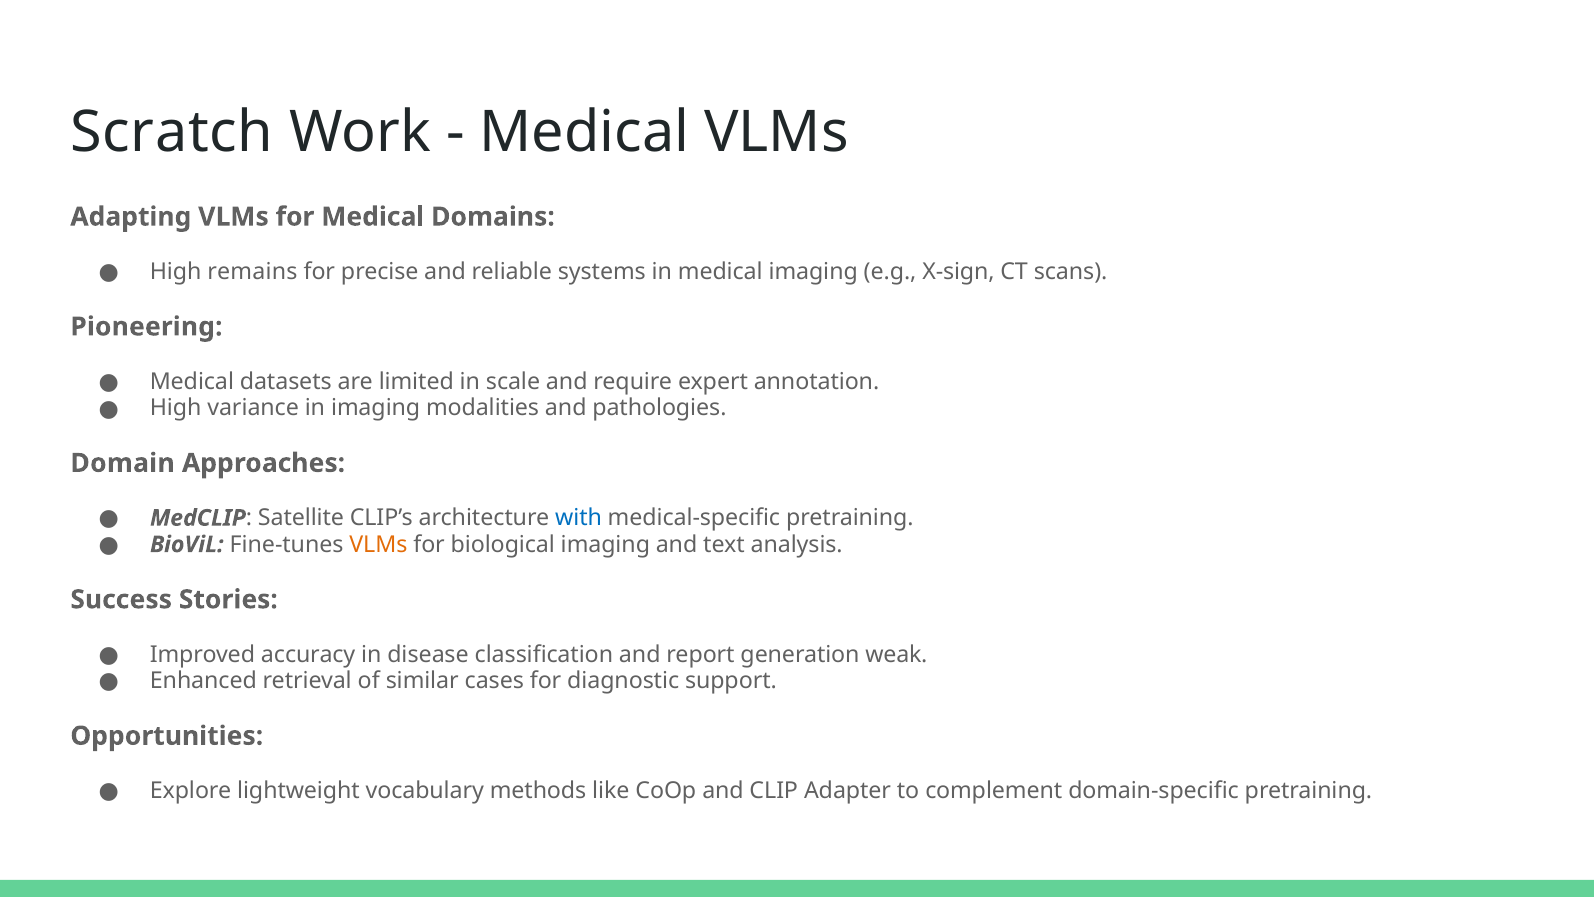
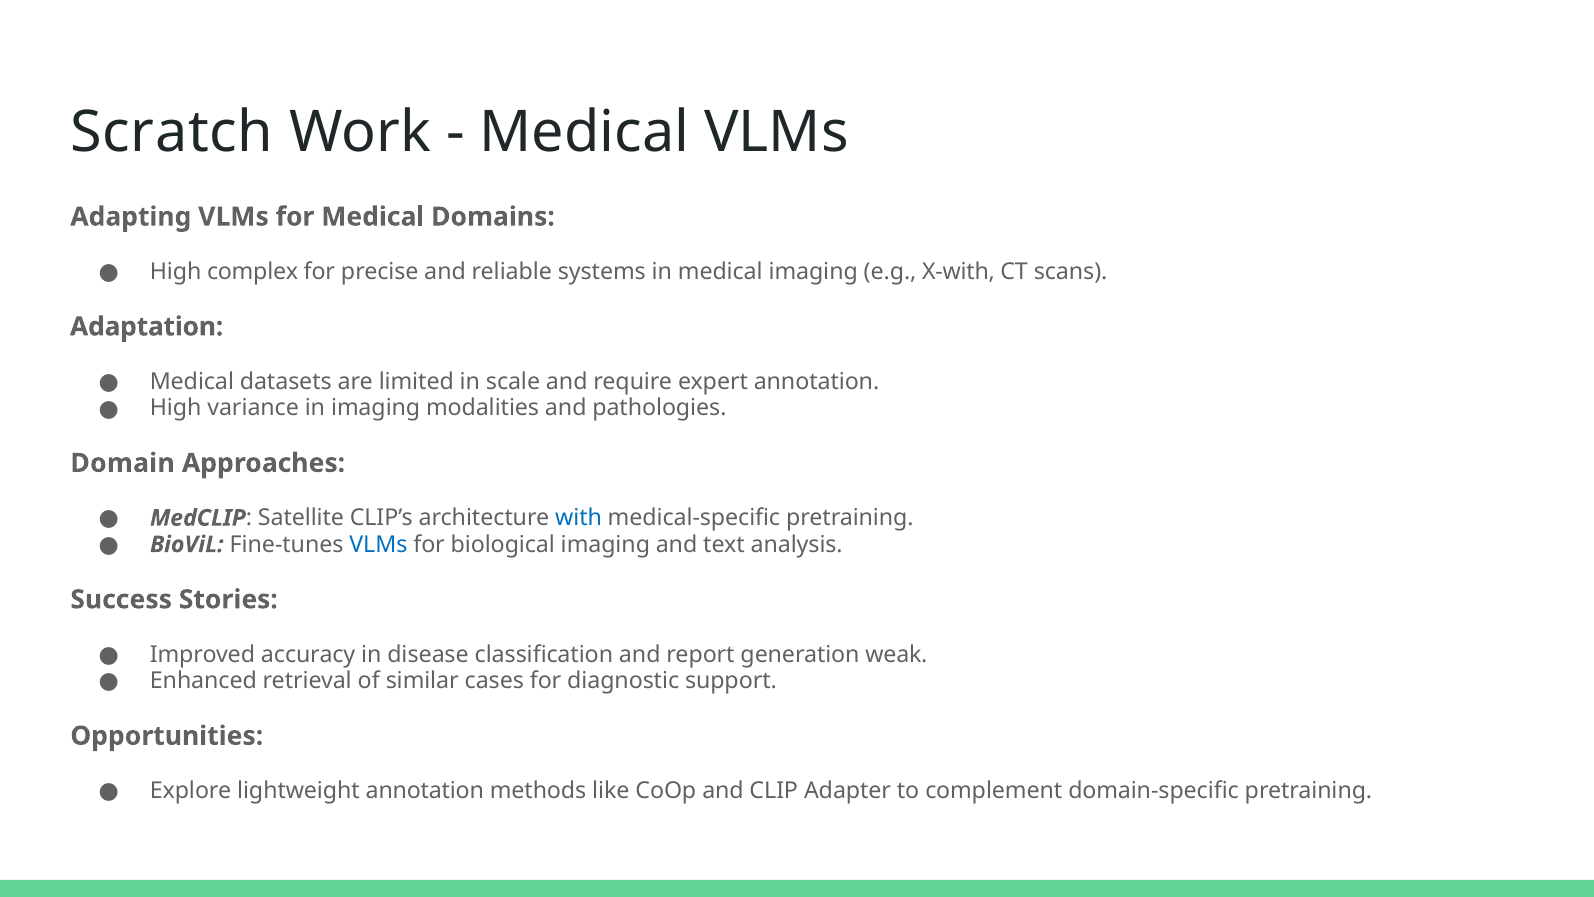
remains: remains -> complex (253, 272)
X-sign: X-sign -> X-with (958, 272)
Pioneering: Pioneering -> Adaptation (147, 327)
VLMs colour: orange -> blue (378, 544)
lightweight vocabulary: vocabulary -> annotation (425, 791)
